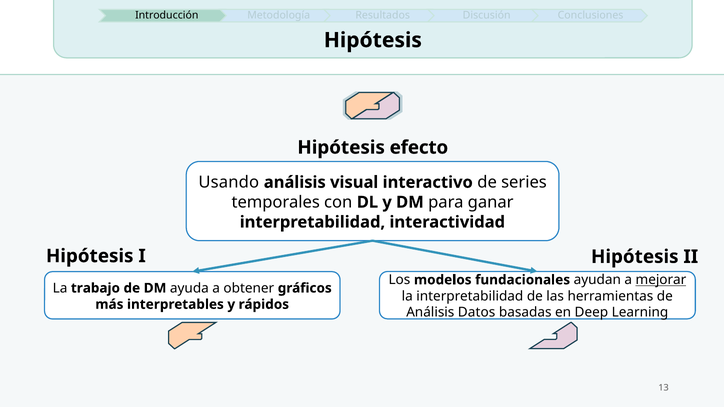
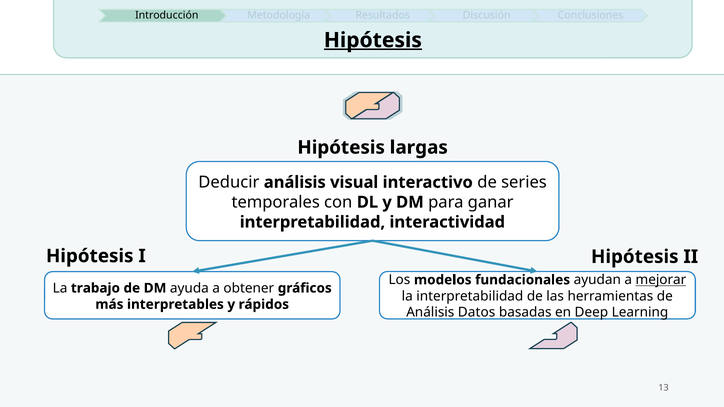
Hipótesis underline: none -> present (373, 40)
efecto: efecto -> largas (419, 148)
Usando: Usando -> Deducir (229, 182)
